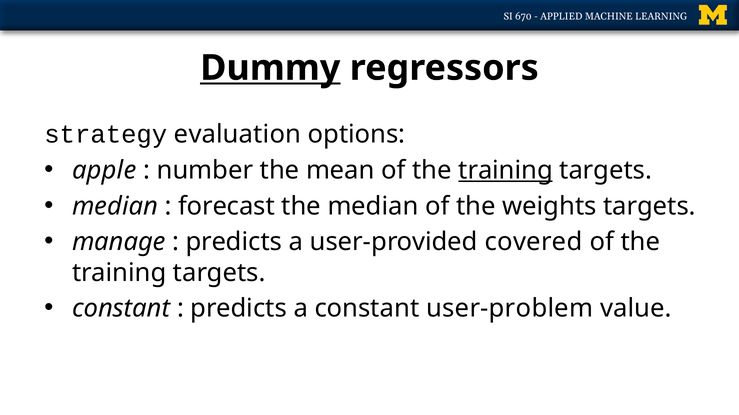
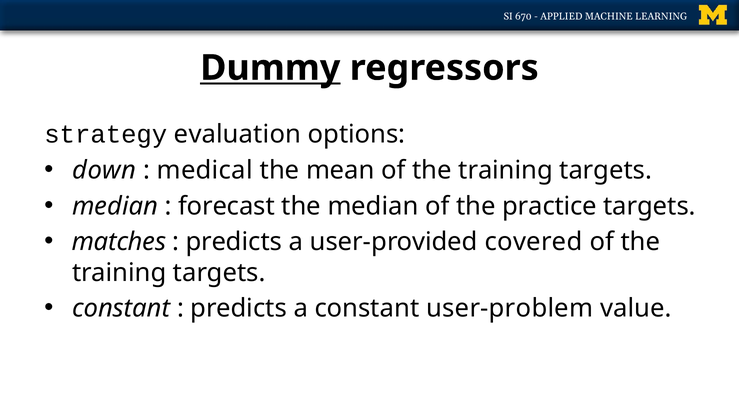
apple: apple -> down (104, 171)
number: number -> medical (205, 171)
training underline: present -> none (506, 171)
weights: weights -> practice (550, 206)
manage: manage -> matches (119, 242)
